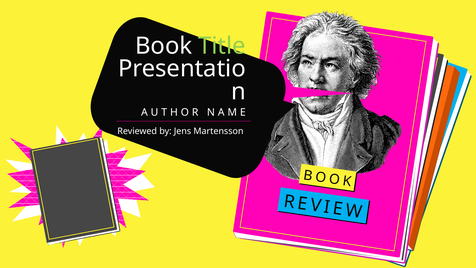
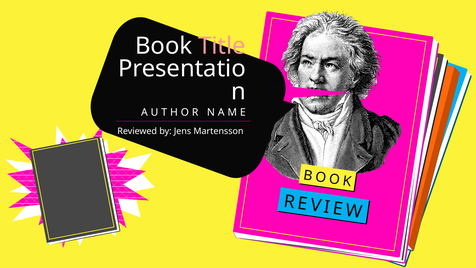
Title colour: light green -> pink (222, 46)
